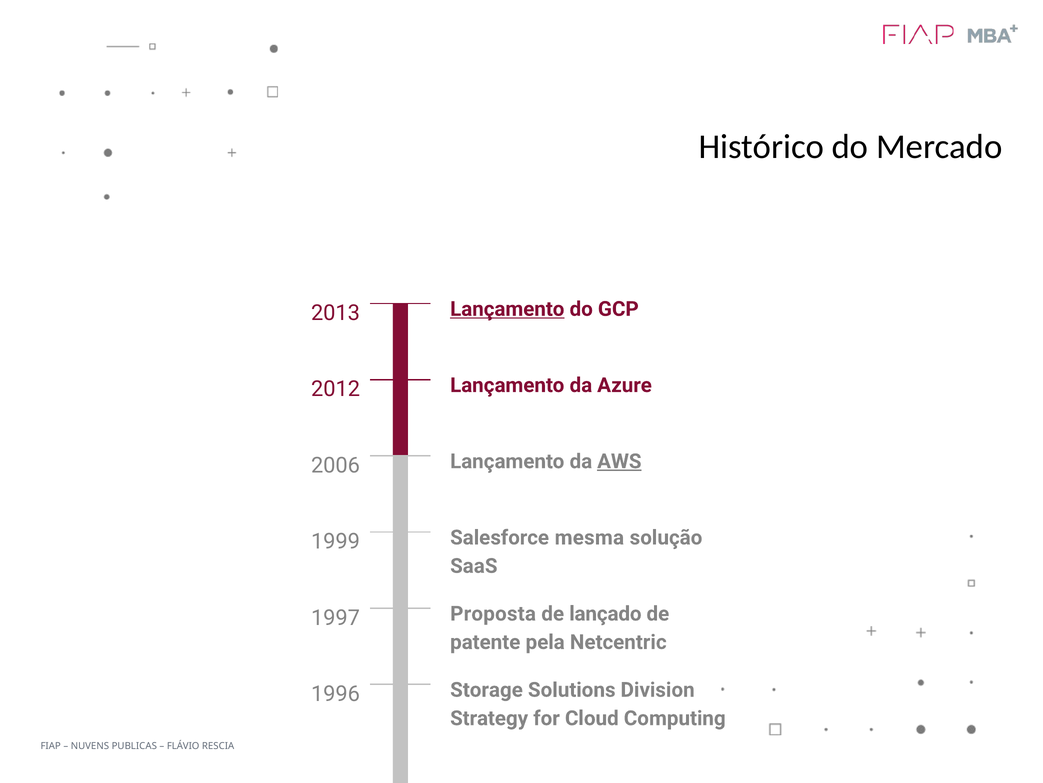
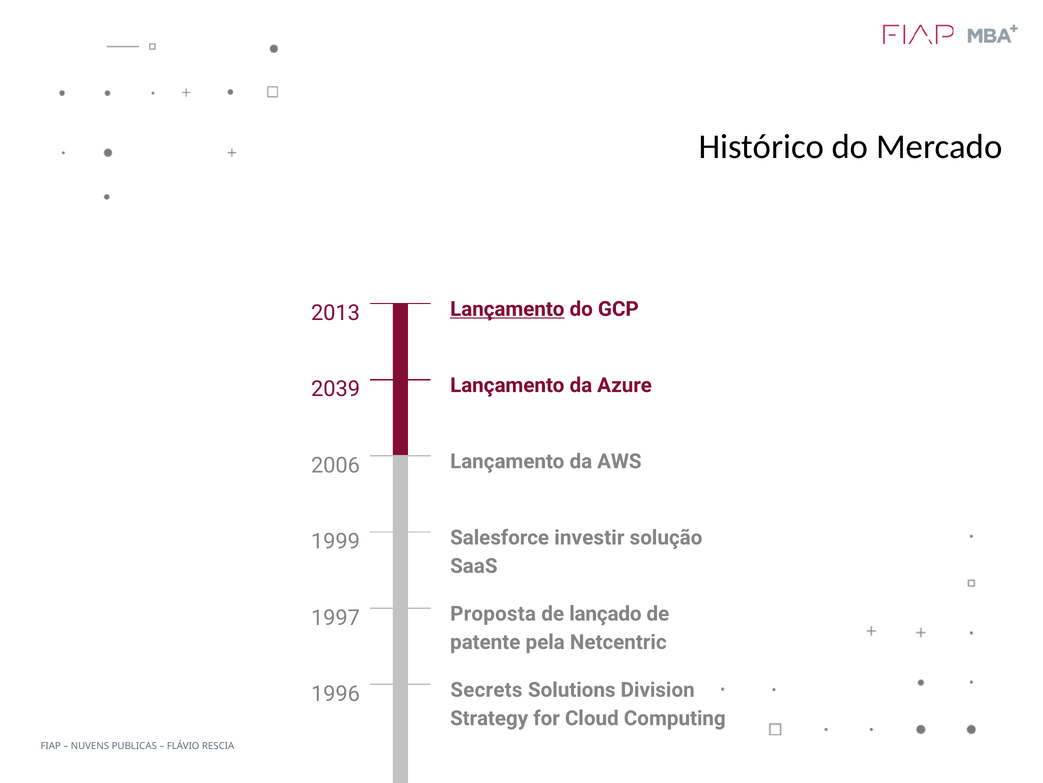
2012: 2012 -> 2039 (336, 389)
AWS underline: present -> none (619, 461)
mesma: mesma -> investir (589, 538)
Storage: Storage -> Secrets (486, 690)
